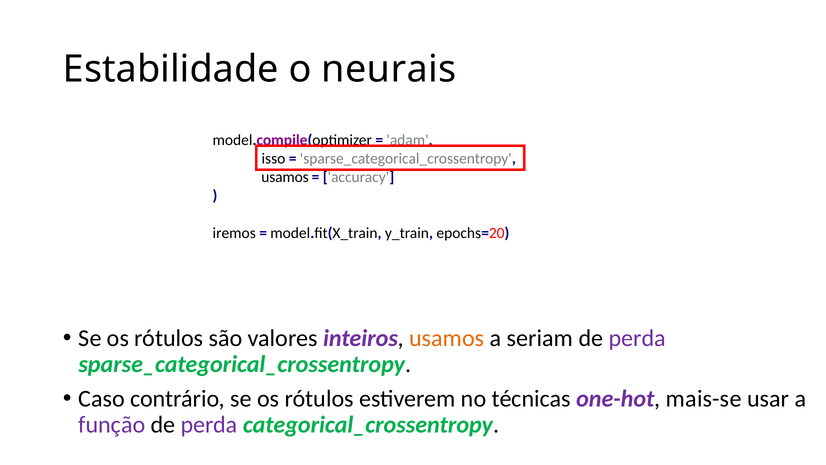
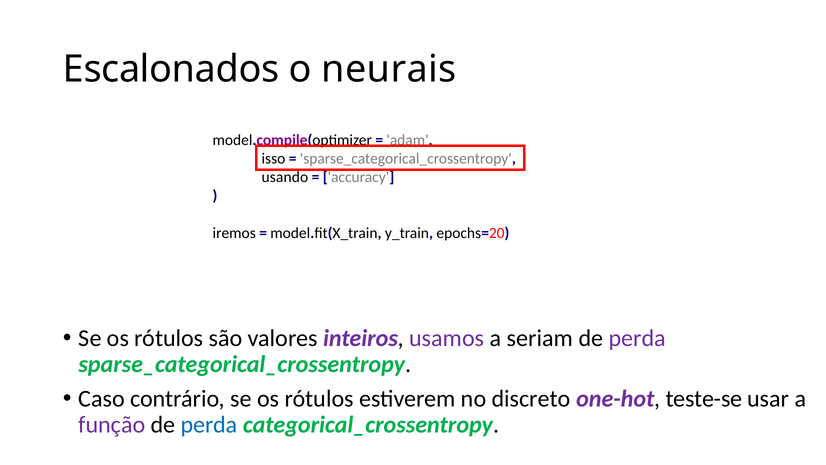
Estabilidade: Estabilidade -> Escalonados (171, 69)
usamos: usamos -> usando (285, 177)
usamos colour: orange -> purple (447, 338)
técnicas: técnicas -> discreto (531, 398)
mais-se: mais-se -> teste-se (704, 398)
perda colour: purple -> blue (209, 424)
